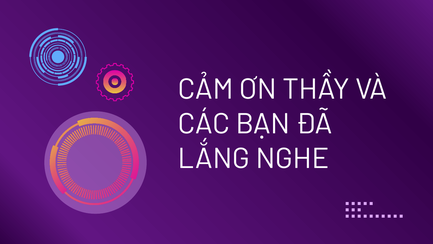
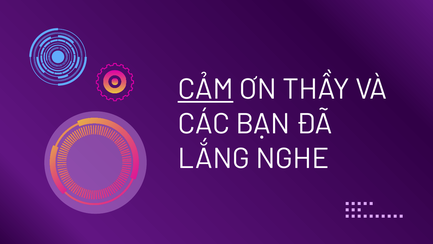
CẢM underline: none -> present (206, 89)
